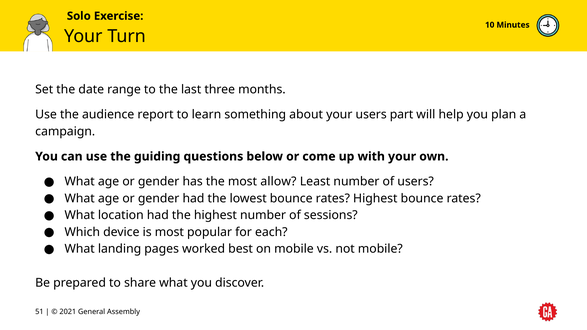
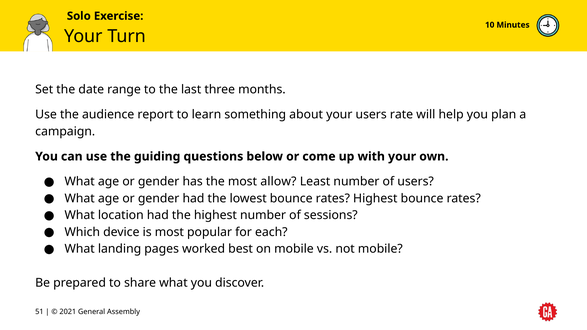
part: part -> rate (402, 115)
